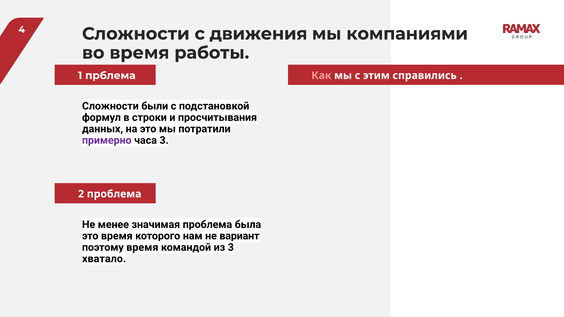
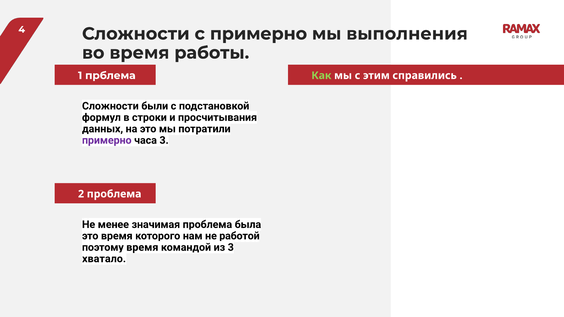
с движения: движения -> примерно (259, 34)
компаниями: компаниями -> выполнения (407, 34)
Как colour: pink -> light green (321, 76)
вариант: вариант -> работой (239, 236)
